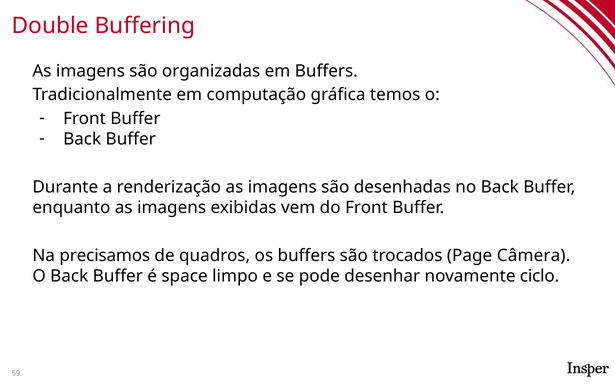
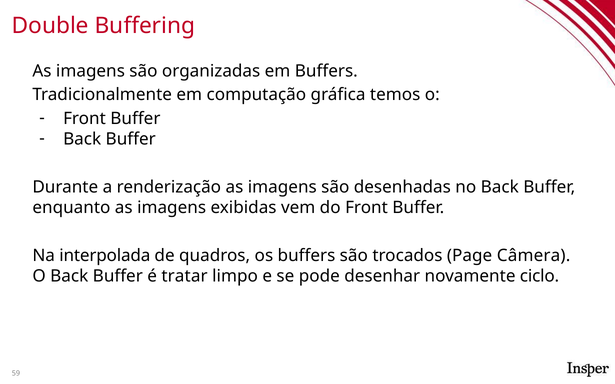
precisamos: precisamos -> interpolada (105, 256)
space: space -> tratar (185, 276)
